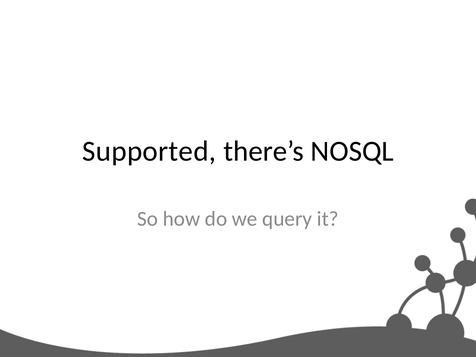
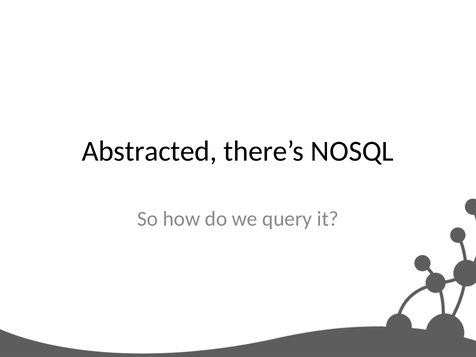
Supported: Supported -> Abstracted (149, 151)
